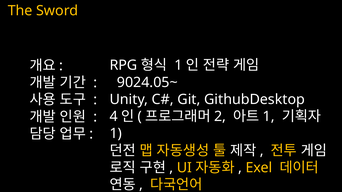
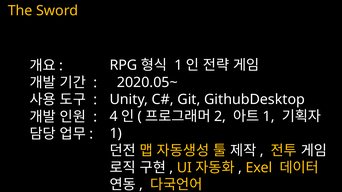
9024.05~: 9024.05~ -> 2020.05~ (147, 83)
